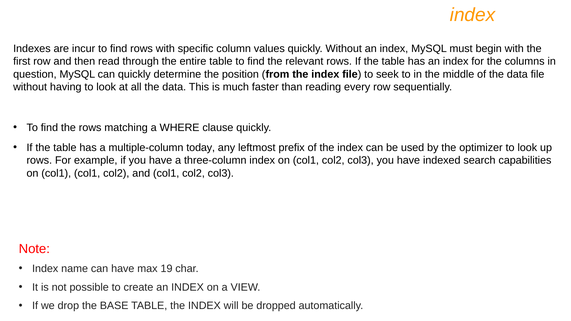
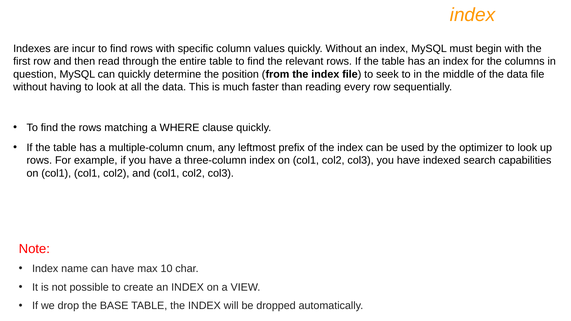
today: today -> cnum (201, 148)
19: 19 -> 10 (167, 269)
